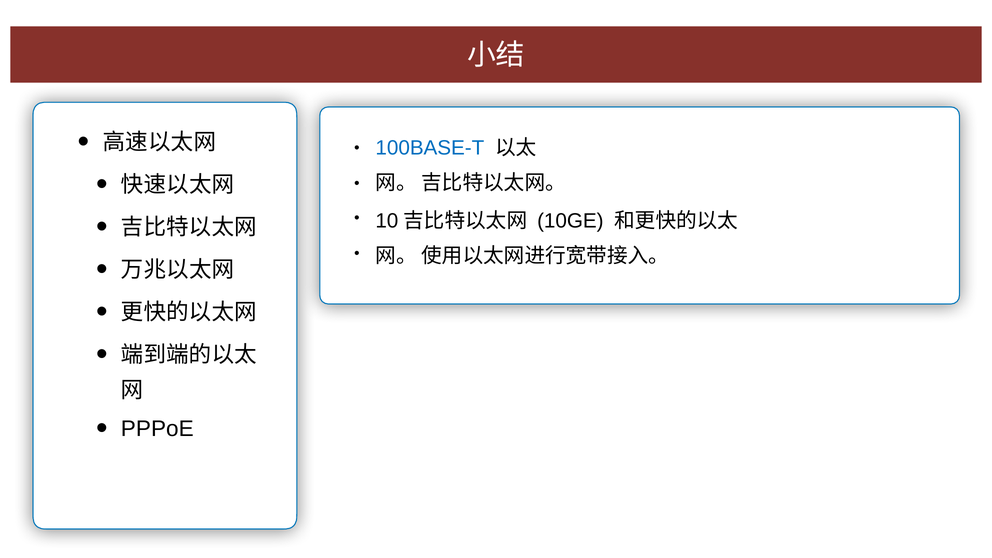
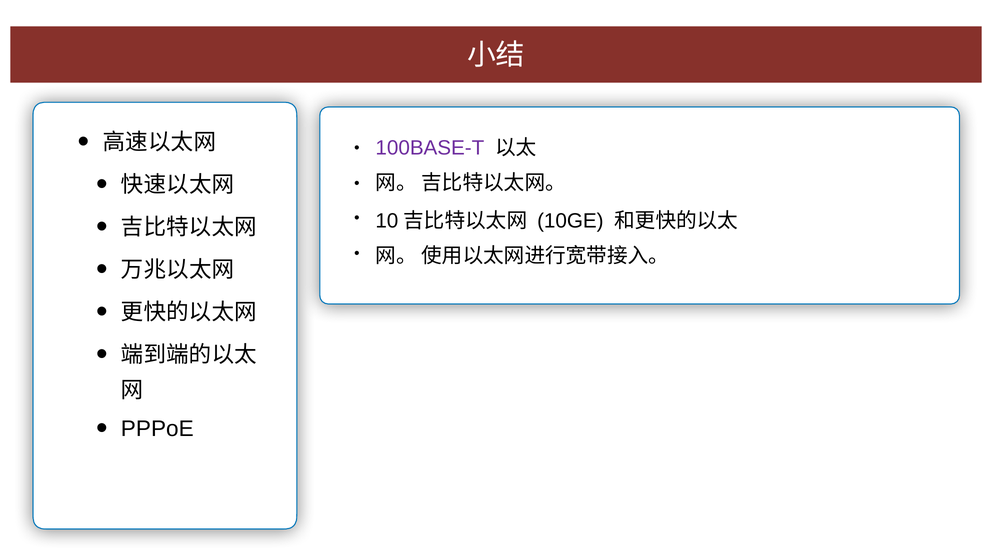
100BASE-T colour: blue -> purple (430, 148)
